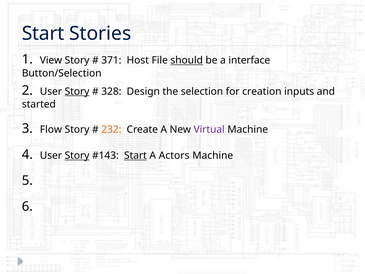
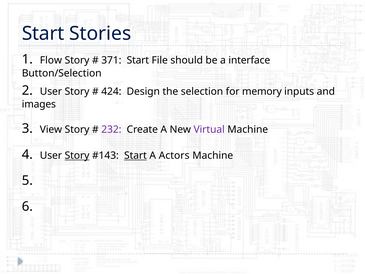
View: View -> Flow (51, 60)
371 Host: Host -> Start (138, 60)
should underline: present -> none (187, 60)
Story underline: present -> none (77, 91)
328: 328 -> 424 (111, 91)
creation: creation -> memory (262, 91)
started: started -> images (39, 104)
Flow: Flow -> View (51, 129)
232 colour: orange -> purple (111, 129)
